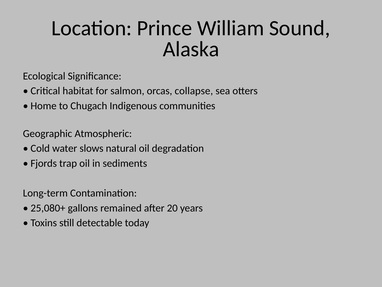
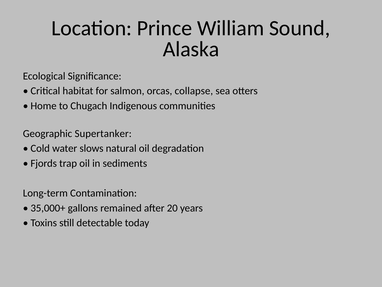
Atmospheric: Atmospheric -> Supertanker (103, 133)
25,080+: 25,080+ -> 35,000+ (48, 208)
